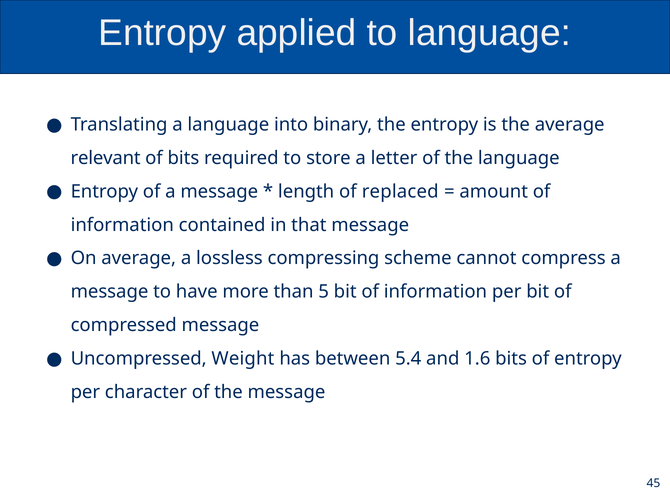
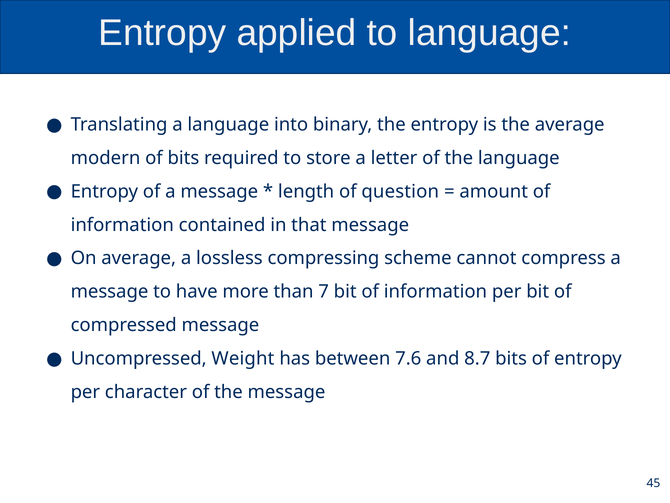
relevant: relevant -> modern (106, 158)
replaced: replaced -> question (400, 191)
5: 5 -> 7 (324, 292)
5.4: 5.4 -> 7.6 (408, 358)
1.6: 1.6 -> 8.7 (477, 358)
